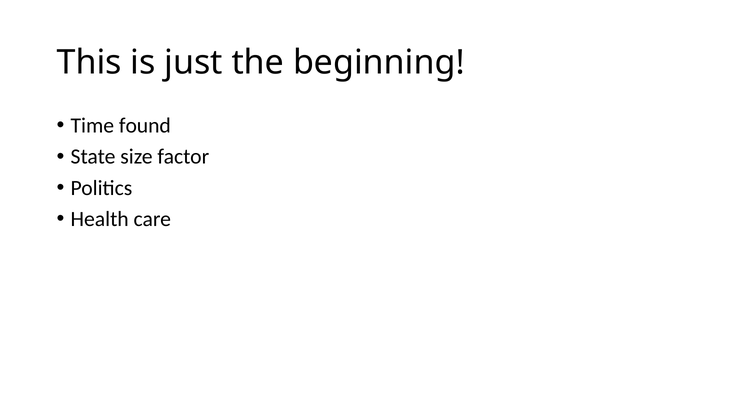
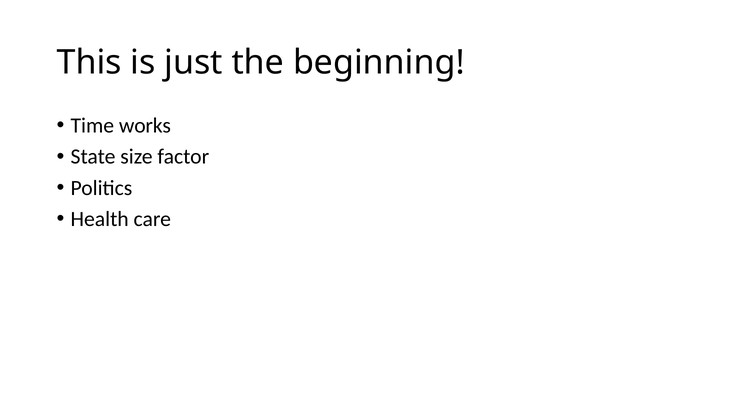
found: found -> works (145, 126)
